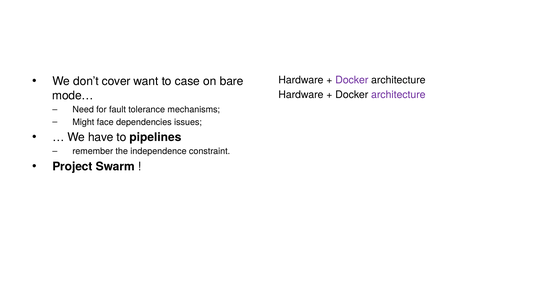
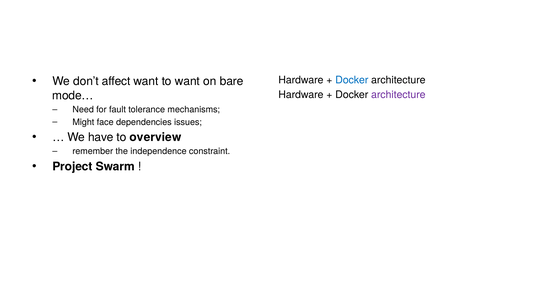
cover: cover -> affect (116, 81)
to case: case -> want (187, 81)
Docker colour: purple -> blue (352, 80)
pipelines: pipelines -> overview (155, 137)
